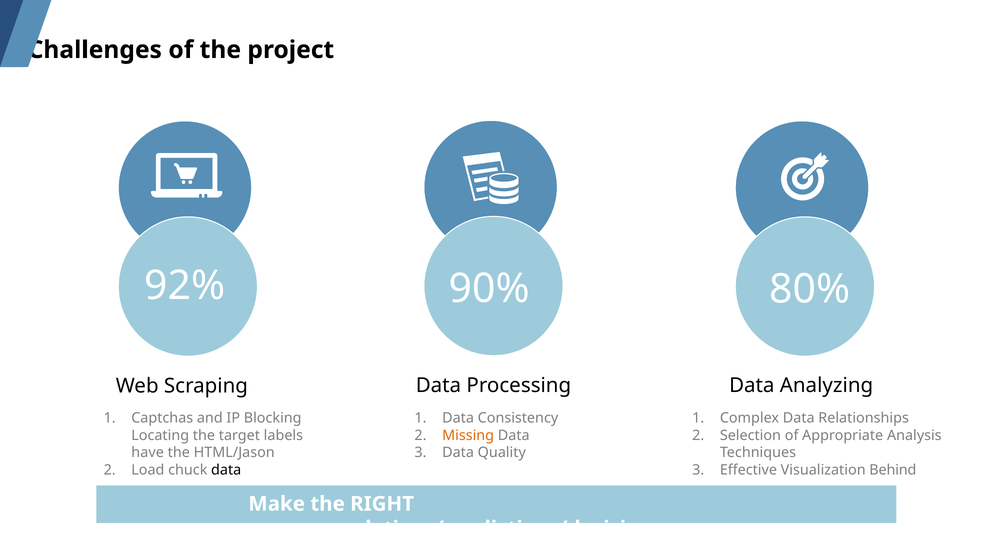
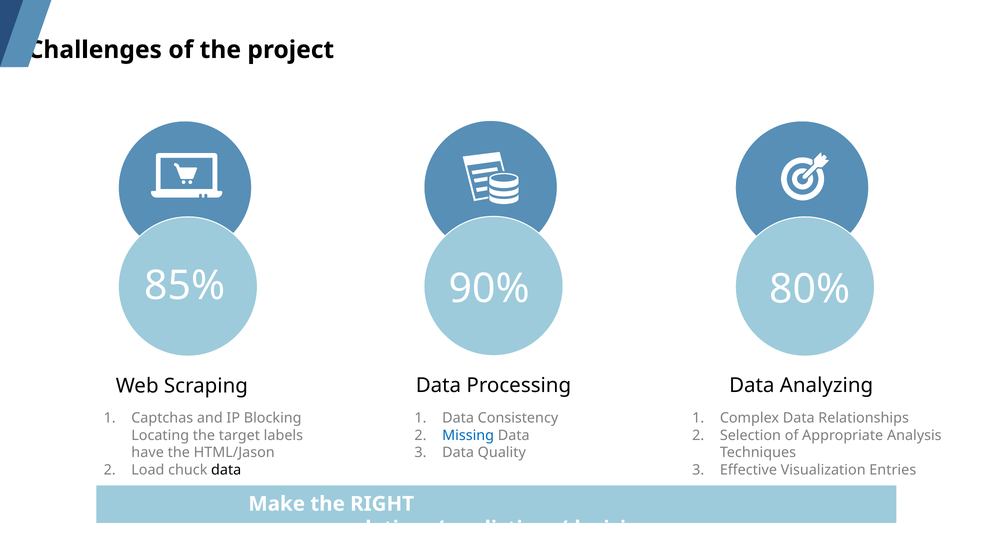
92%: 92% -> 85% (185, 285)
Missing colour: orange -> blue (468, 435)
Behind: Behind -> Entries (893, 469)
